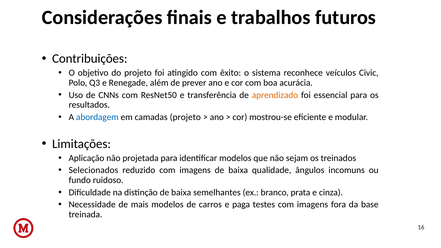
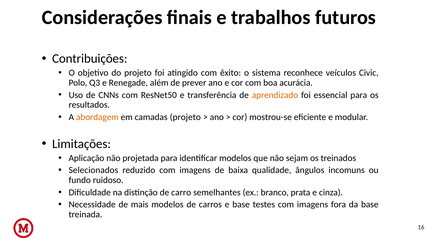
abordagem colour: blue -> orange (97, 117)
distinção de baixa: baixa -> carro (181, 192)
e paga: paga -> base (241, 205)
